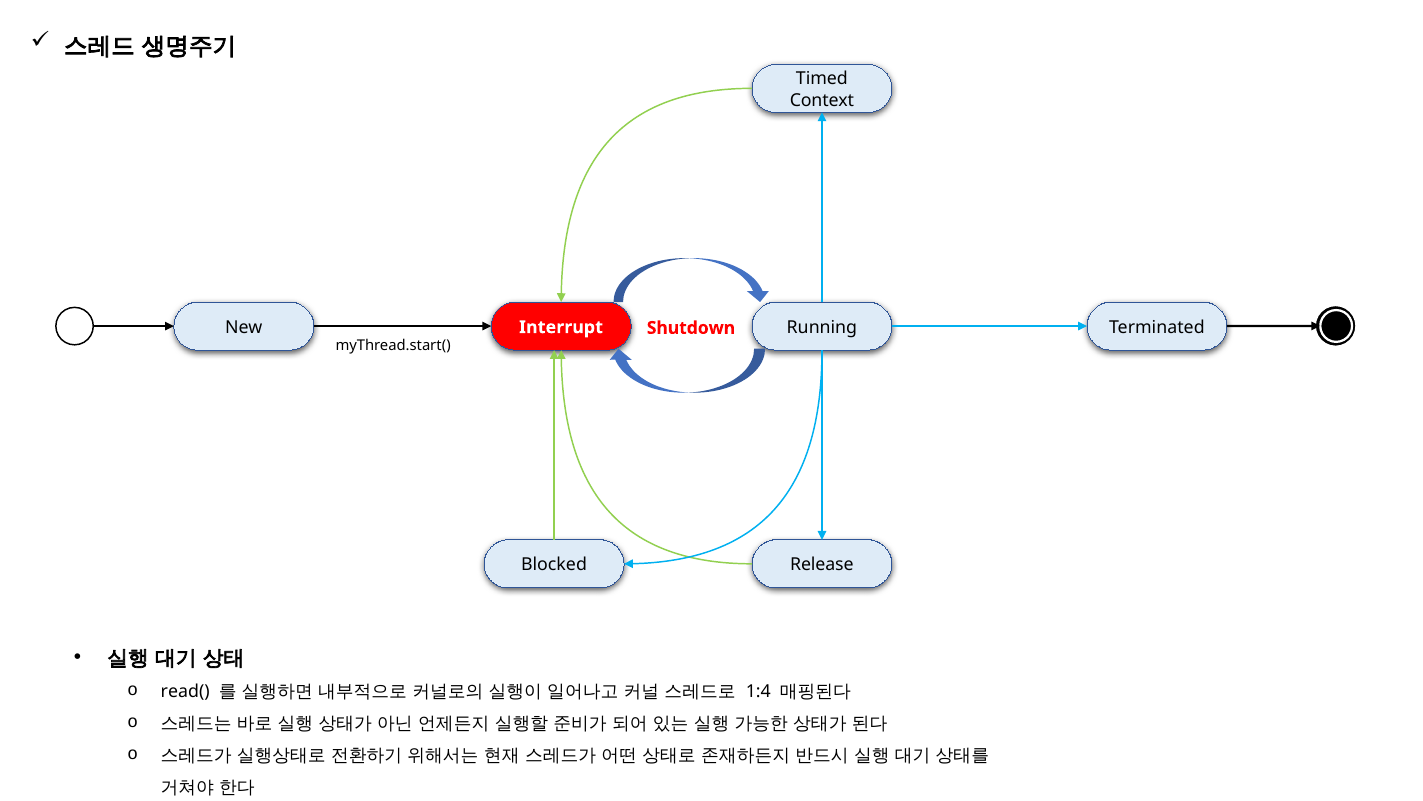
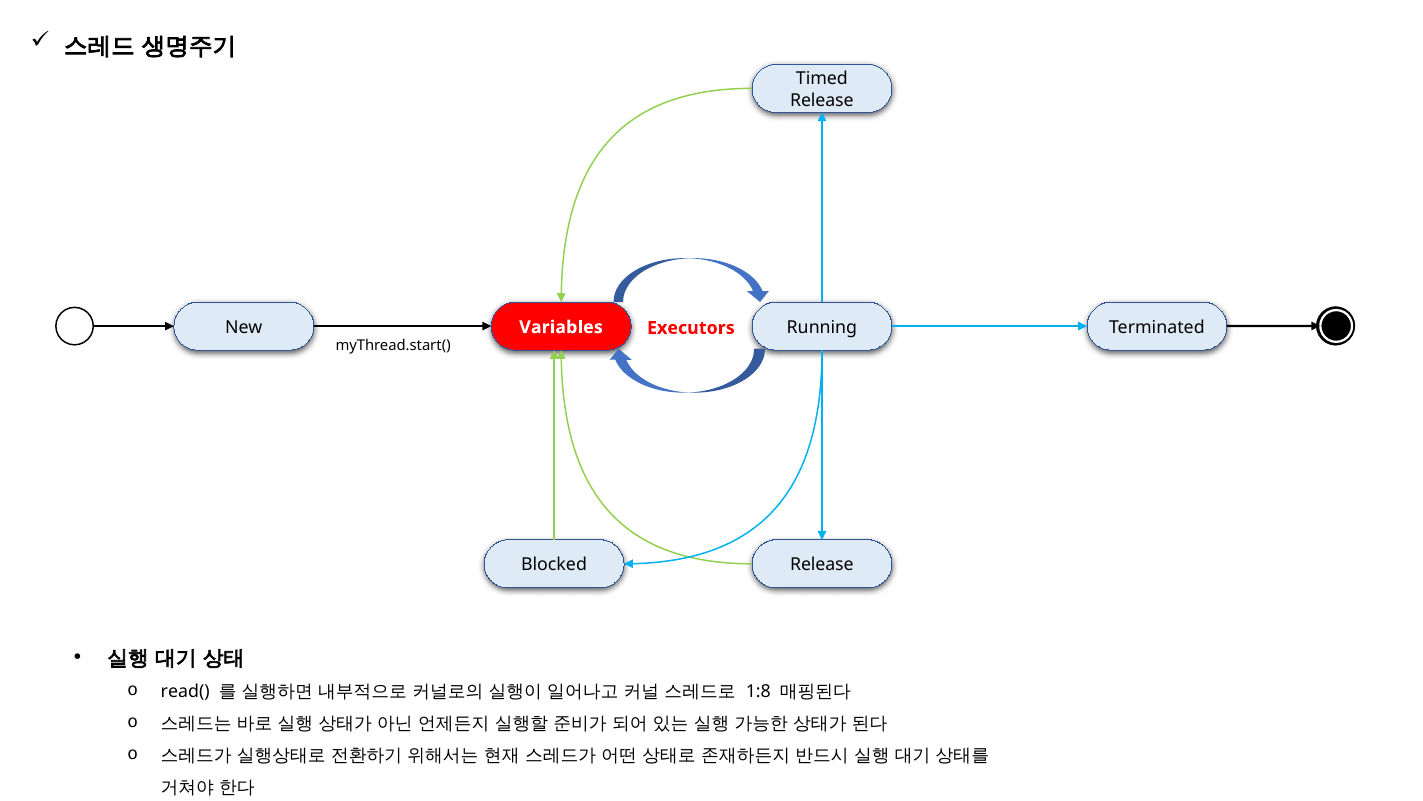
Context: Context -> Release (822, 100)
Interrupt: Interrupt -> Variables (561, 327)
Shutdown: Shutdown -> Executors (691, 328)
1:4: 1:4 -> 1:8 (758, 691)
